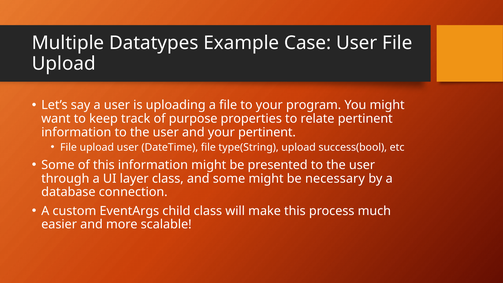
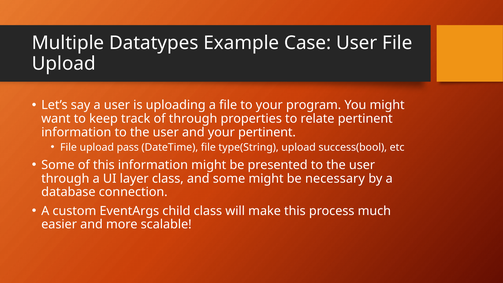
of purpose: purpose -> through (193, 119)
upload user: user -> pass (128, 147)
